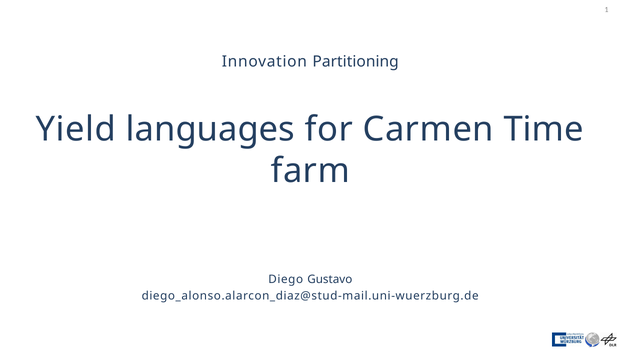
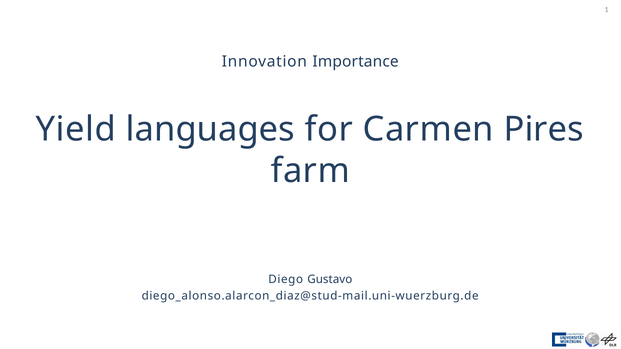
Partitioning: Partitioning -> Importance (356, 62)
Time: Time -> Pires (544, 130)
